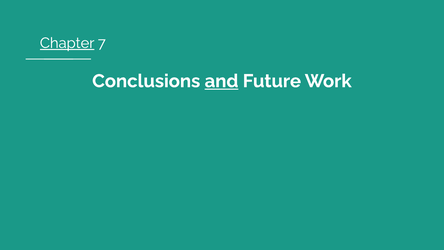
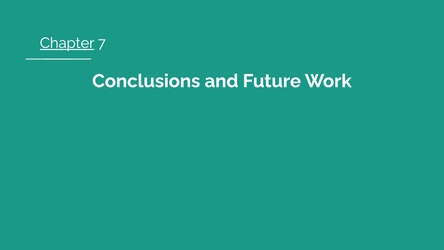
and underline: present -> none (222, 81)
